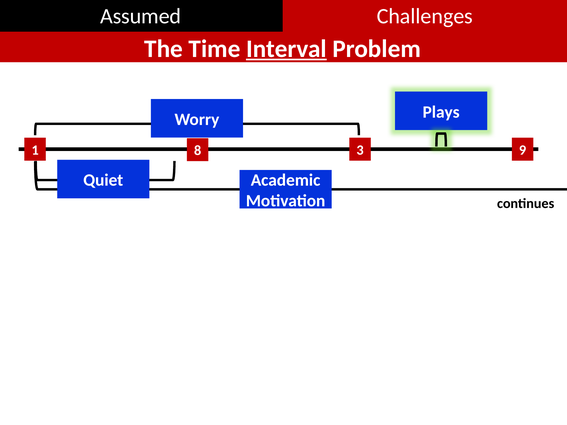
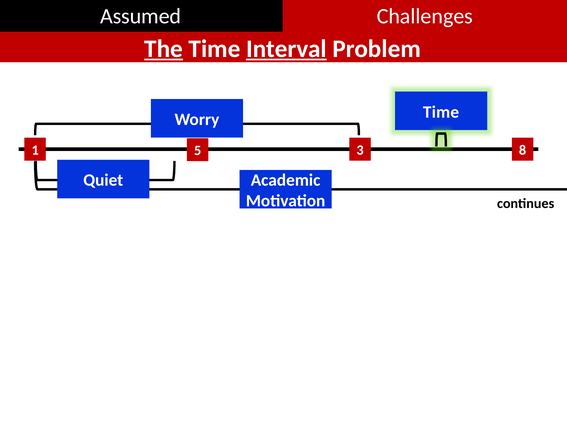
The underline: none -> present (164, 49)
Worry Plays: Plays -> Time (441, 112)
8: 8 -> 5 (198, 151)
9: 9 -> 8 (523, 150)
